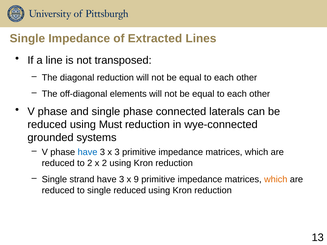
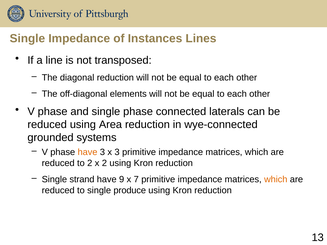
Extracted: Extracted -> Instances (155, 38)
Must: Must -> Area (110, 125)
have colour: blue -> orange (88, 152)
3: 3 -> 9 (122, 180)
9: 9 -> 7 (136, 180)
single reduced: reduced -> produce (130, 190)
